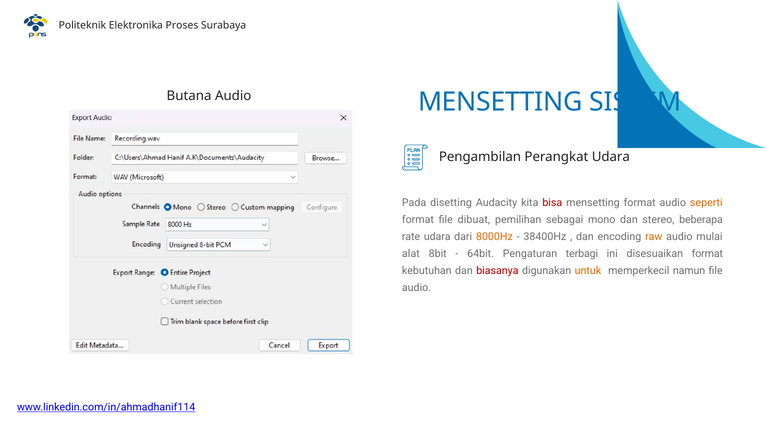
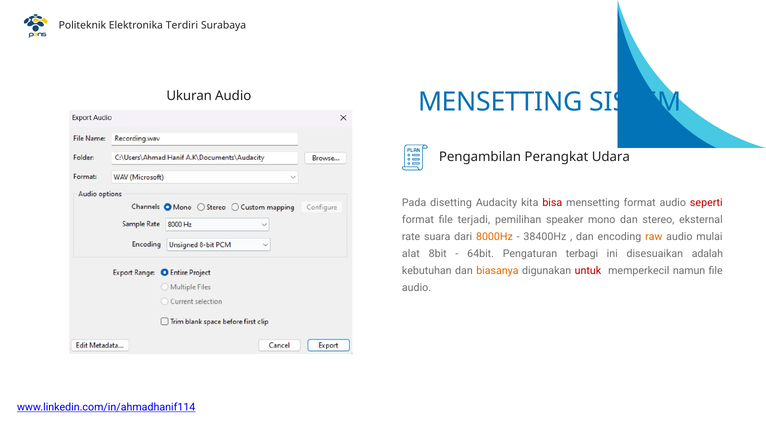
Proses: Proses -> Terdiri (182, 25)
Butana: Butana -> Ukuran (189, 96)
seperti colour: orange -> red (706, 203)
dibuat: dibuat -> terjadi (474, 220)
sebagai: sebagai -> speaker (565, 220)
beberapa: beberapa -> eksternal (701, 220)
rate udara: udara -> suara (437, 237)
disesuaikan format: format -> adalah (707, 254)
biasanya colour: red -> orange (497, 271)
untuk colour: orange -> red (588, 271)
